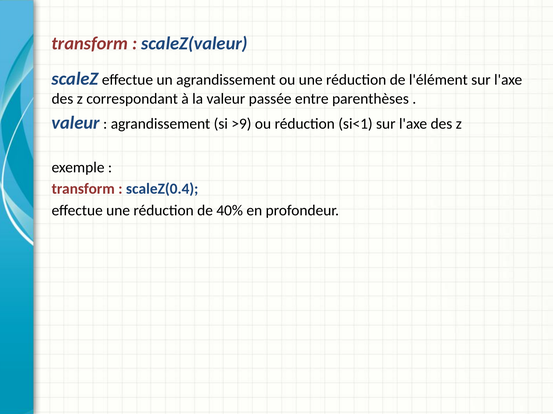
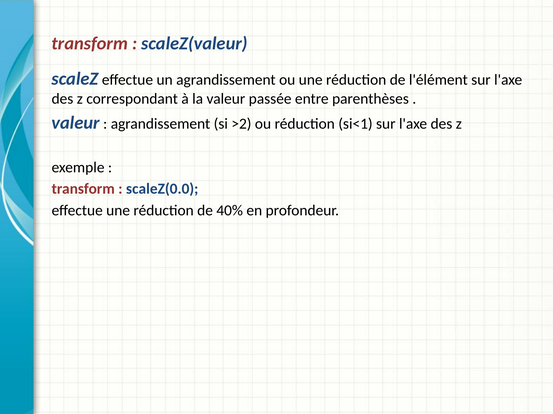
>9: >9 -> >2 (241, 124)
scaleZ(0.4: scaleZ(0.4 -> scaleZ(0.0 (162, 189)
